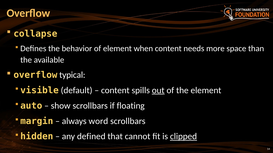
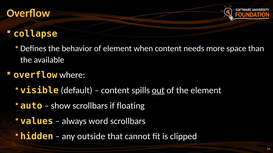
typical: typical -> where (72, 75)
margin: margin -> values (37, 121)
defined: defined -> outside (91, 137)
clipped underline: present -> none (183, 137)
